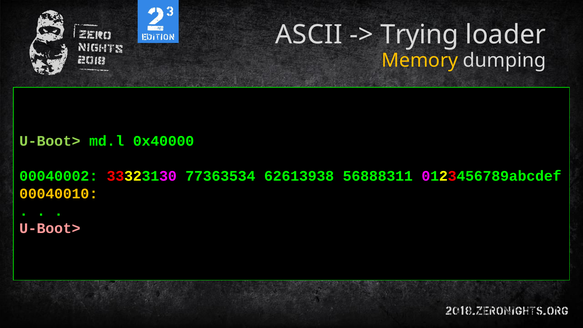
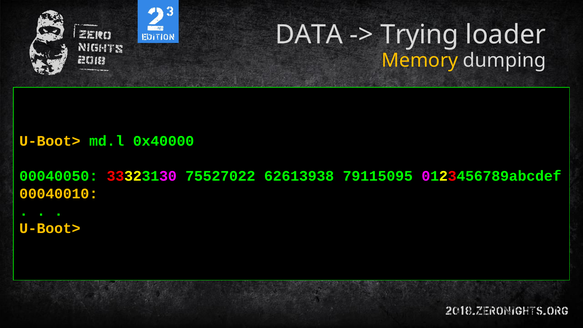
ASCII: ASCII -> DATA (309, 35)
U-Boot> colour: light green -> yellow (50, 141)
00040002: 00040002 -> 00040050 (59, 176)
77363534: 77363534 -> 75527022 (220, 176)
56888311: 56888311 -> 79115095 (378, 176)
U-Boot> colour: pink -> yellow (50, 228)
